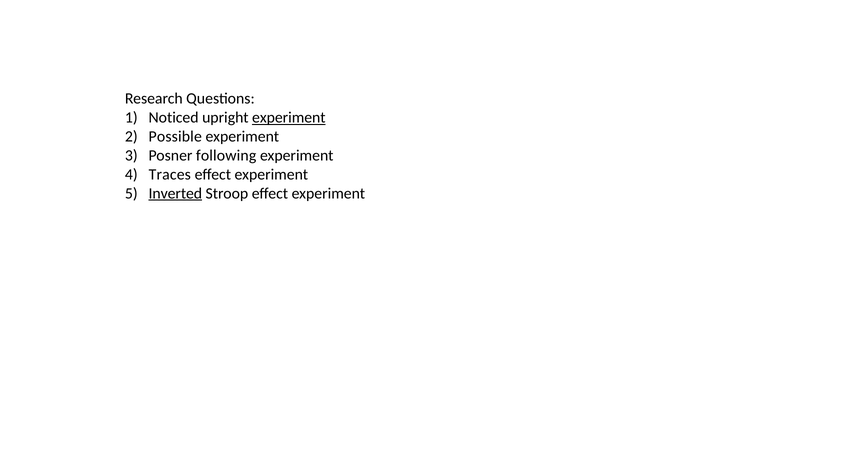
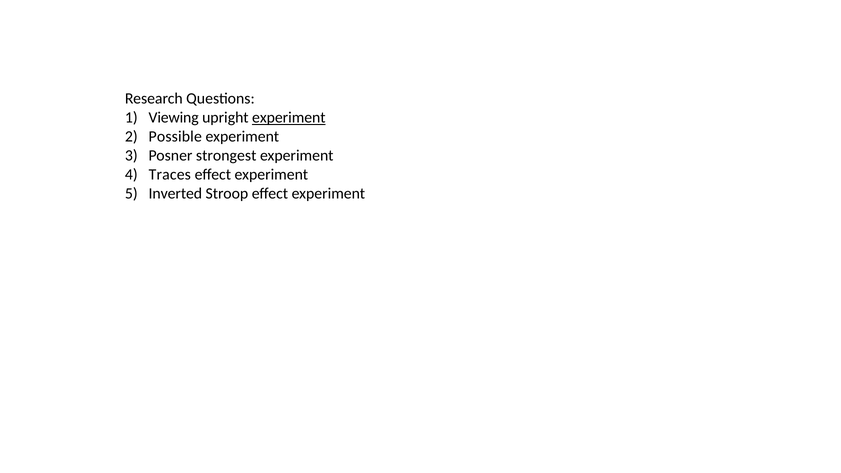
Noticed: Noticed -> Viewing (174, 118)
following: following -> strongest (226, 156)
Inverted underline: present -> none (175, 193)
